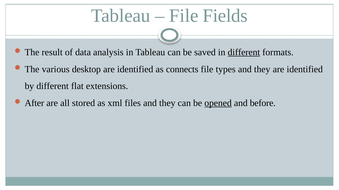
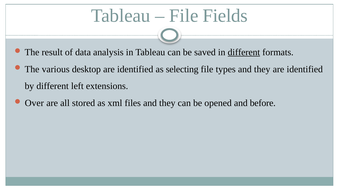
connects: connects -> selecting (182, 69)
flat: flat -> left (77, 86)
After: After -> Over (34, 103)
opened underline: present -> none (218, 103)
